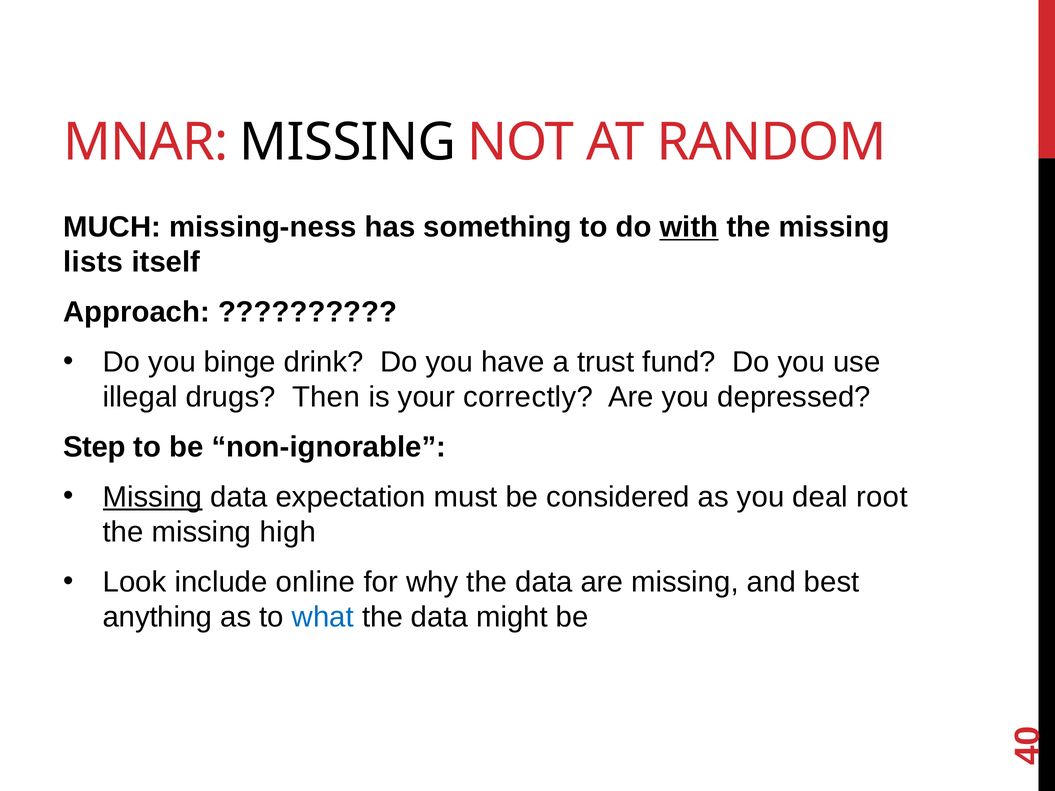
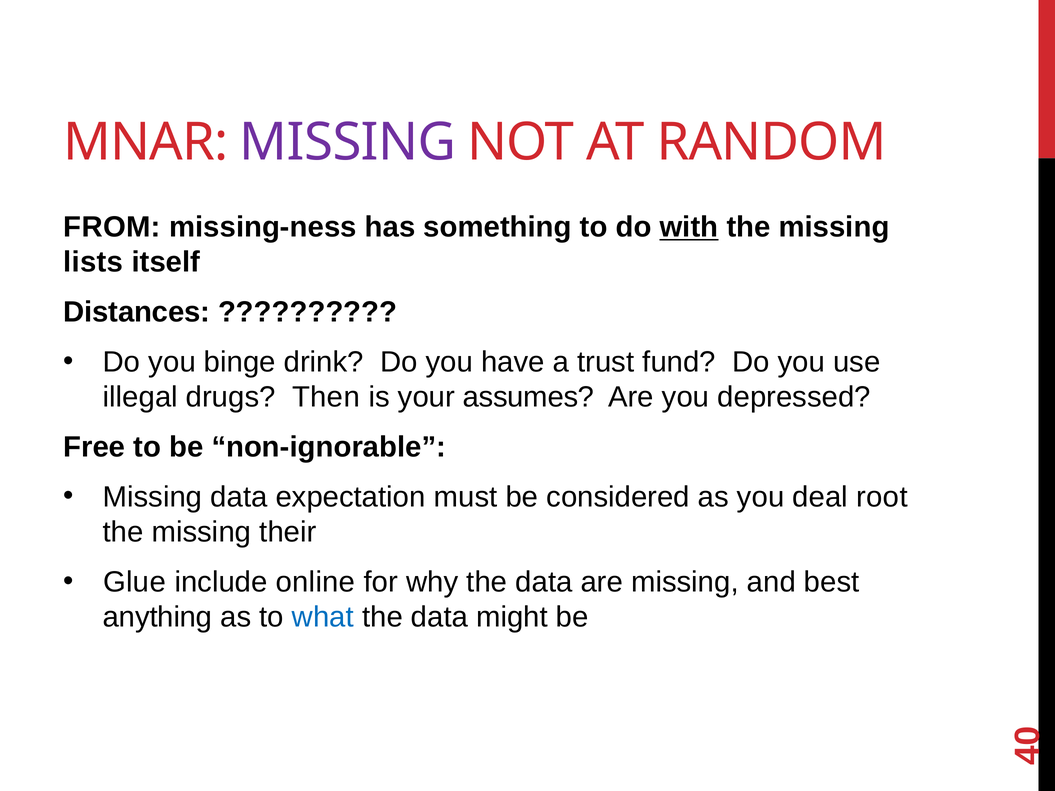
MISSING colour: black -> purple (348, 143)
MUCH: MUCH -> FROM (112, 227)
Approach: Approach -> Distances (137, 312)
correctly: correctly -> assumes (528, 397)
Step: Step -> Free (94, 447)
Missing underline: present -> none (153, 497)
high: high -> their (288, 532)
Look: Look -> Glue (135, 582)
